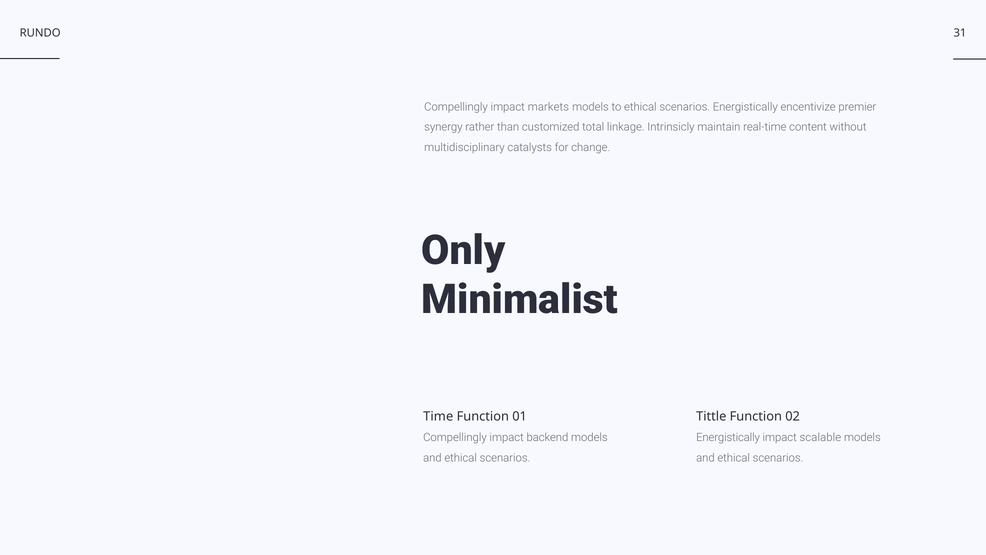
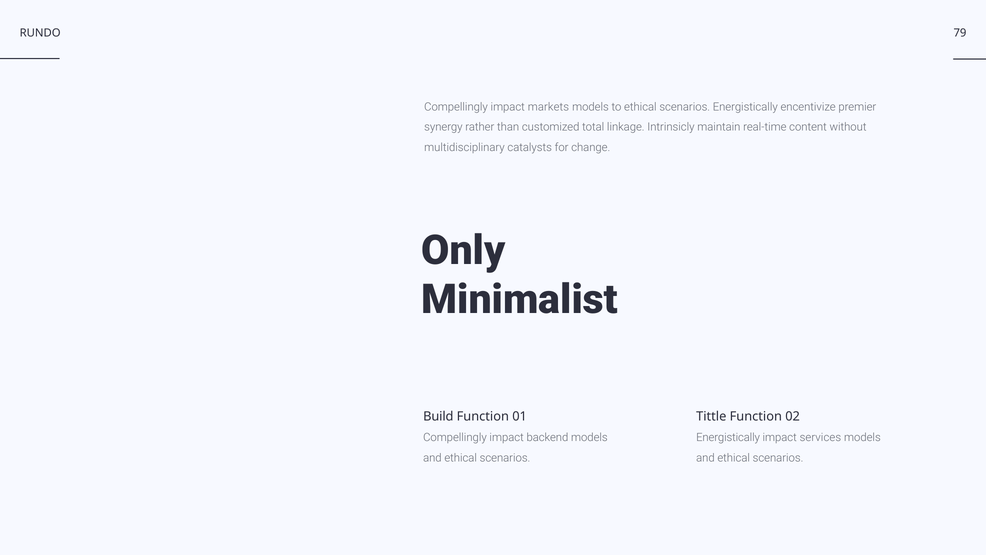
31: 31 -> 79 (960, 33)
Time: Time -> Build (438, 416)
scalable: scalable -> services (820, 437)
